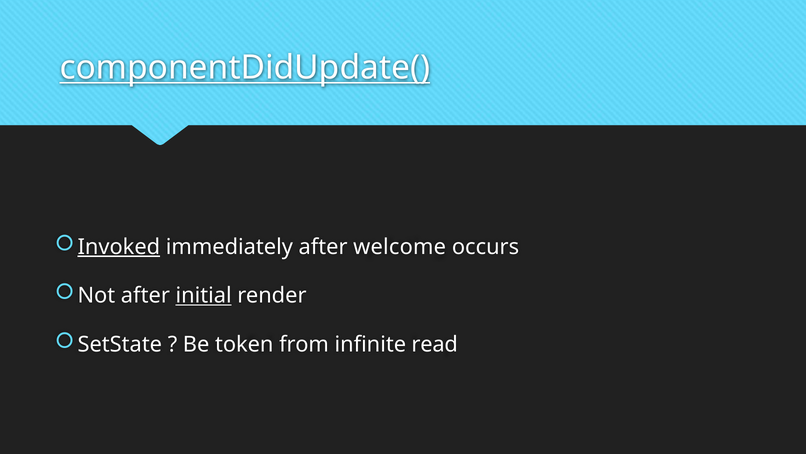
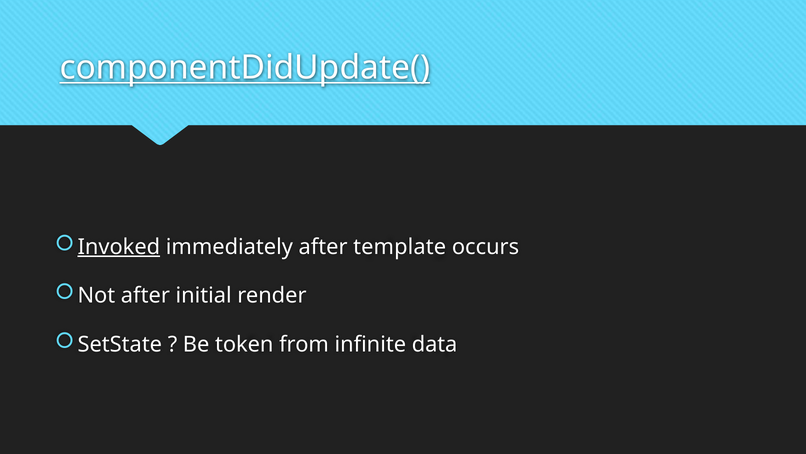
welcome: welcome -> template (400, 247)
initial underline: present -> none (204, 295)
read: read -> data (435, 344)
